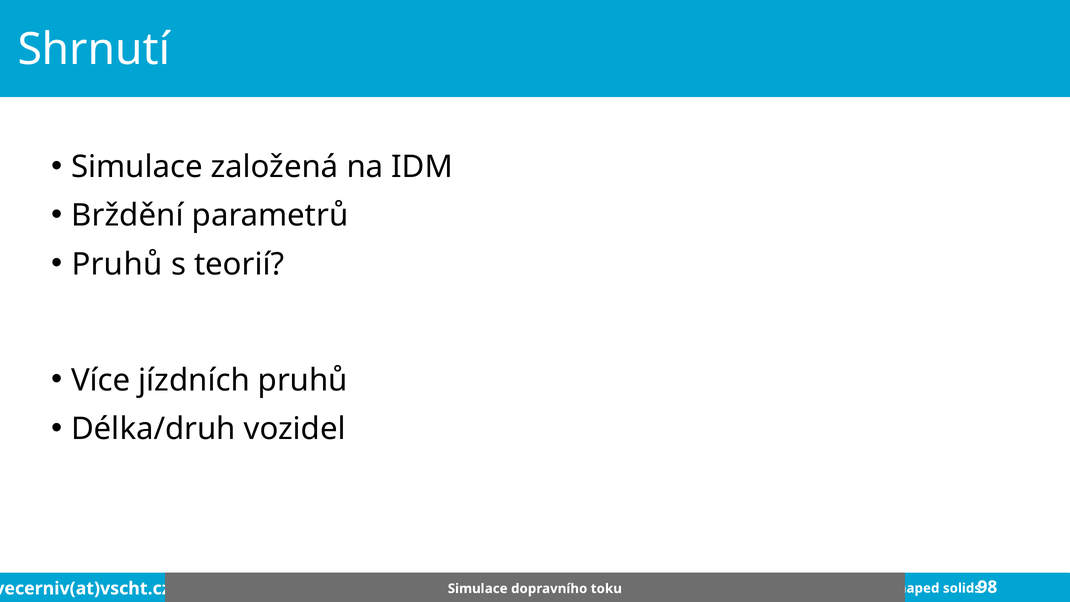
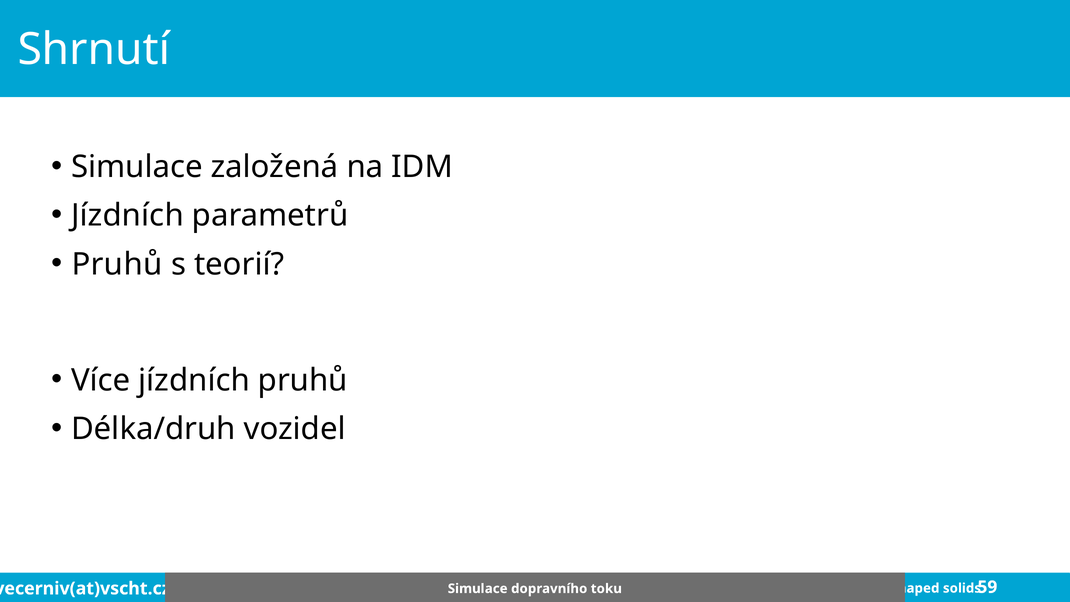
Brždění: Brždění -> Jízdních (128, 216)
98: 98 -> 59 (987, 587)
